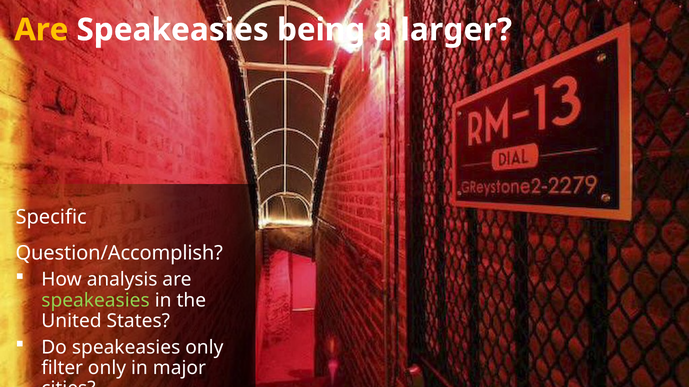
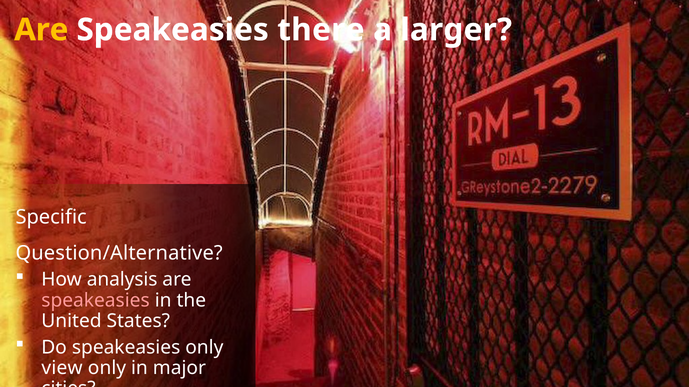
being: being -> there (321, 30)
Question/Accomplish: Question/Accomplish -> Question/Alternative (119, 253)
speakeasies colour: light green -> pink (96, 301)
filter: filter -> view (62, 368)
